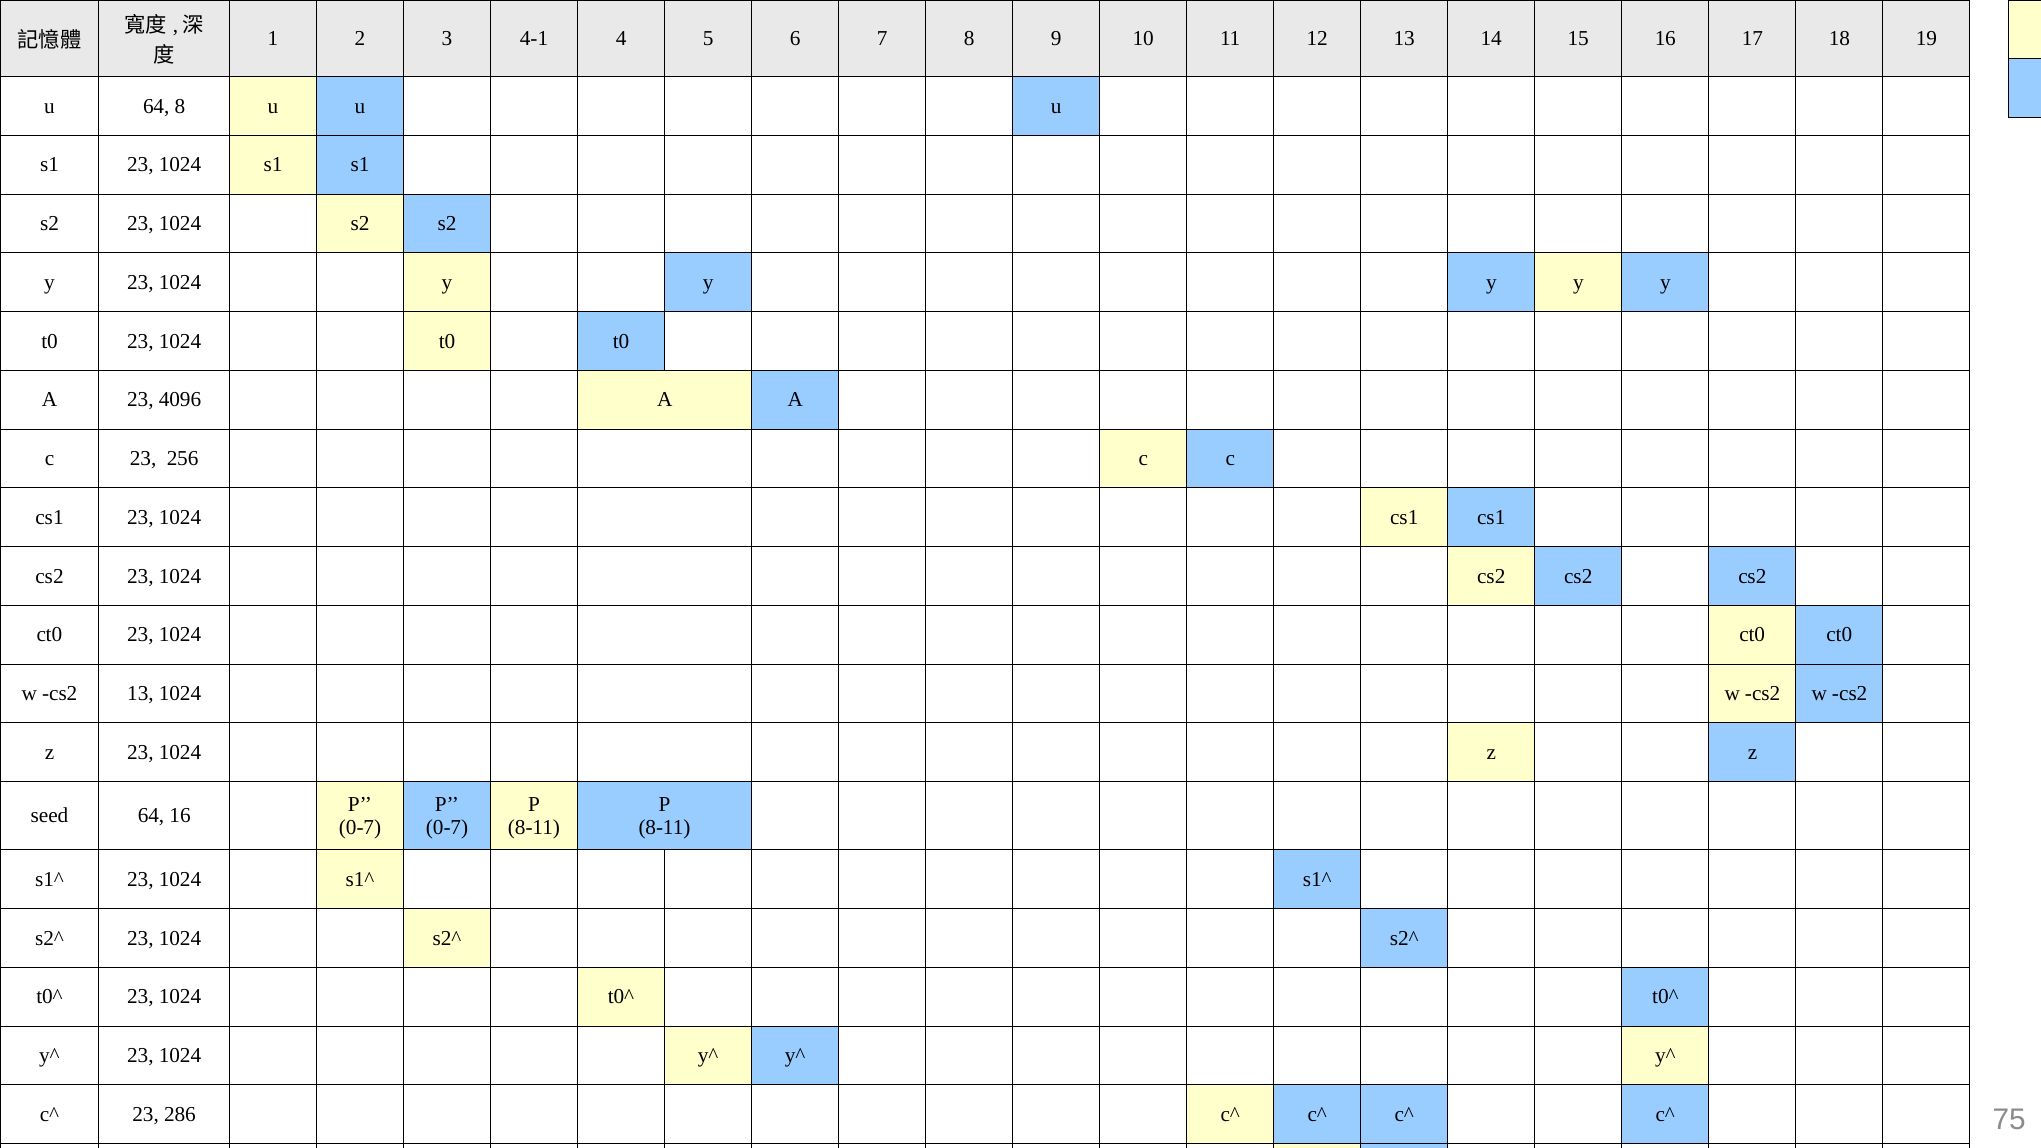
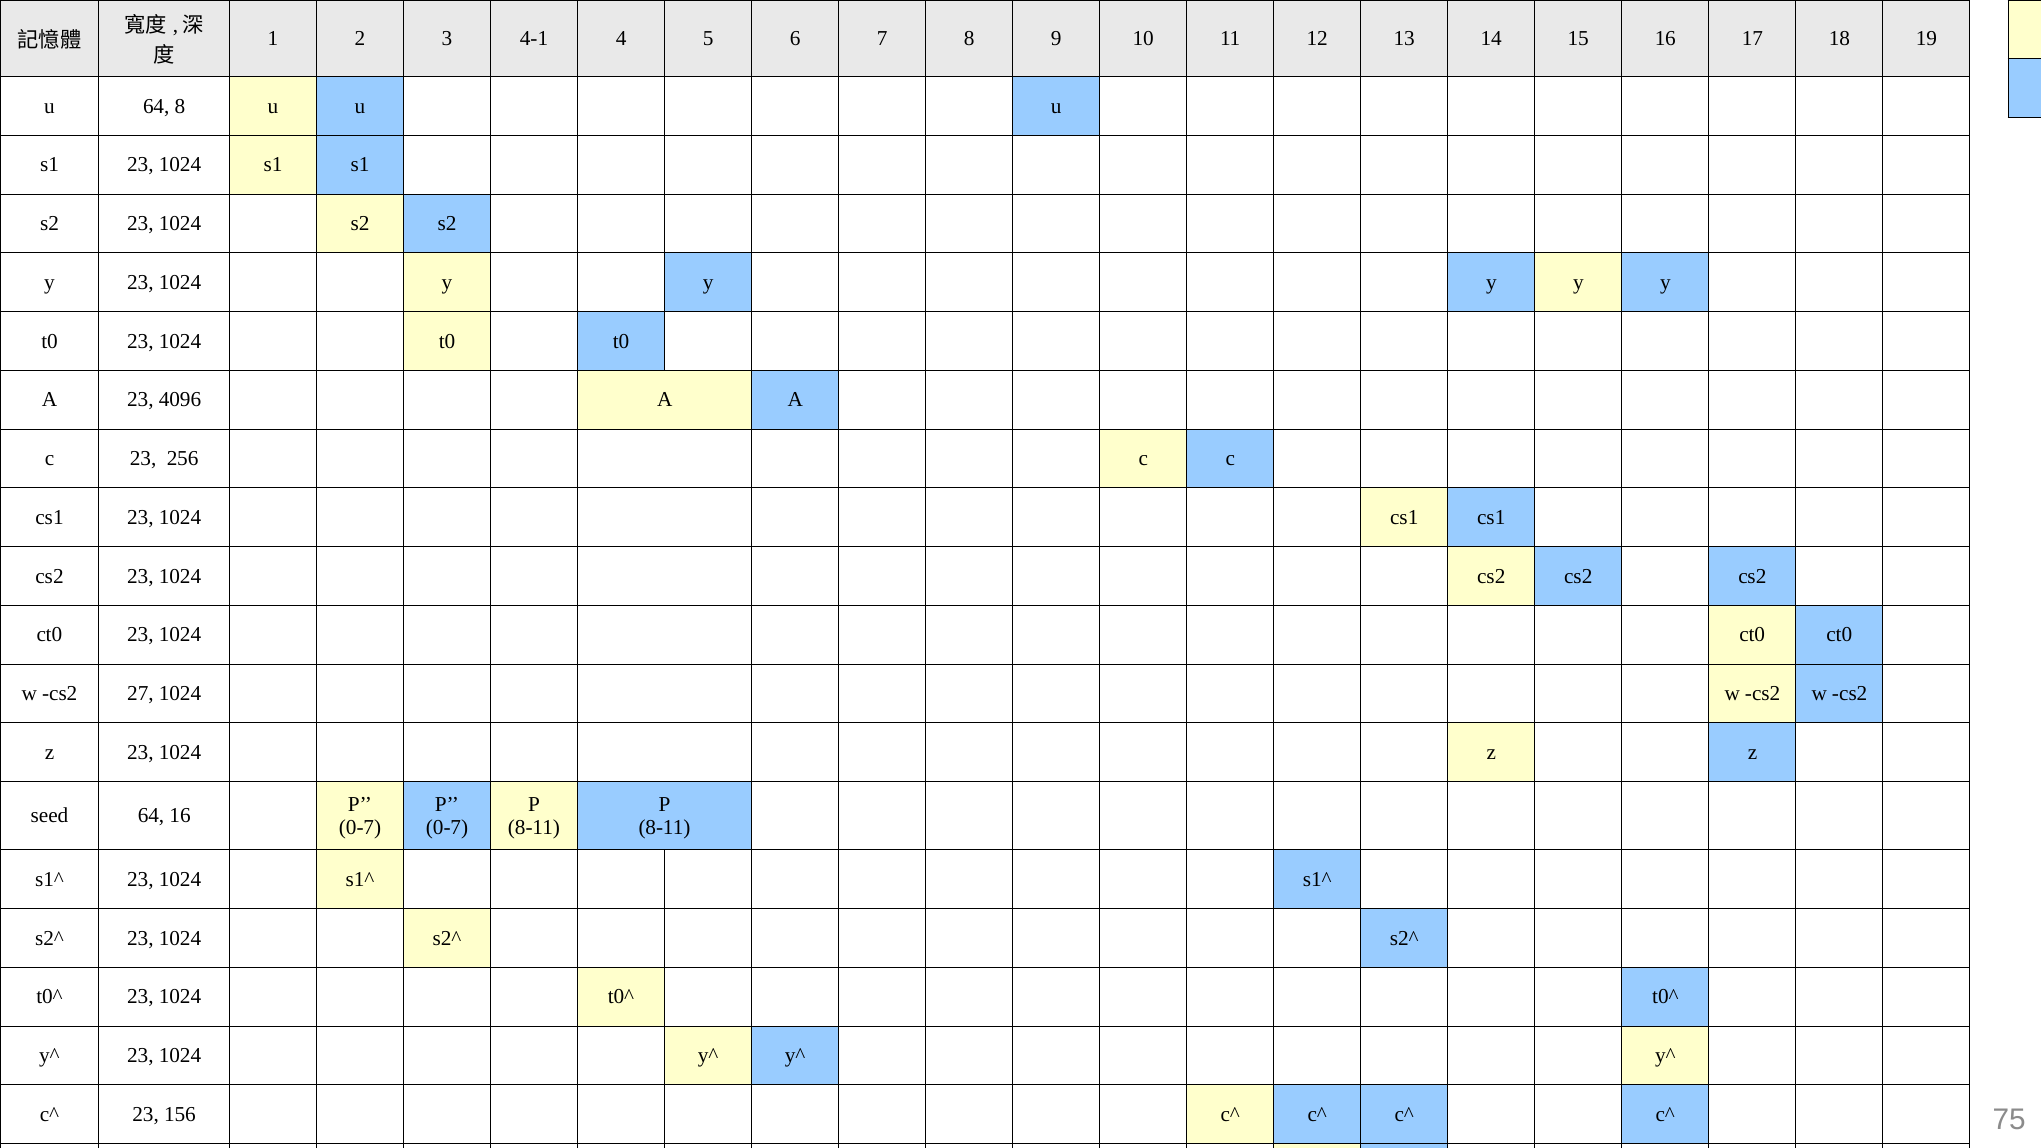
cs2 13: 13 -> 27 (140, 694)
286: 286 -> 156 (180, 1114)
